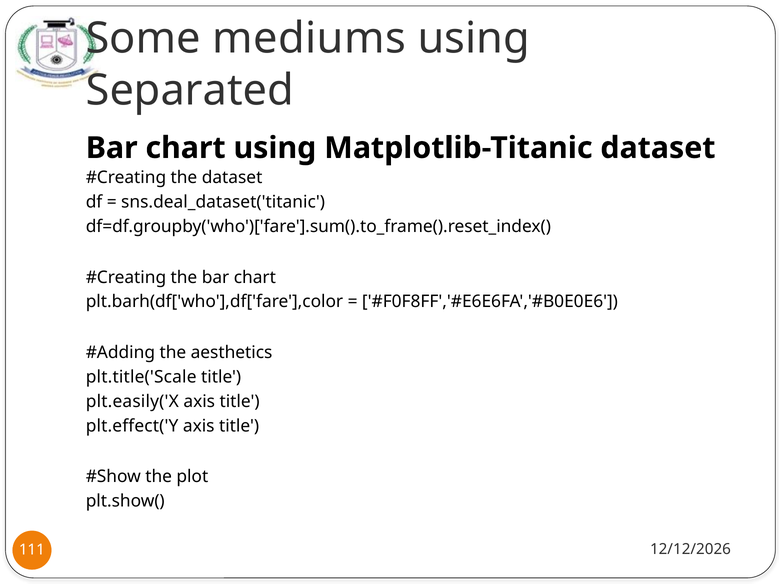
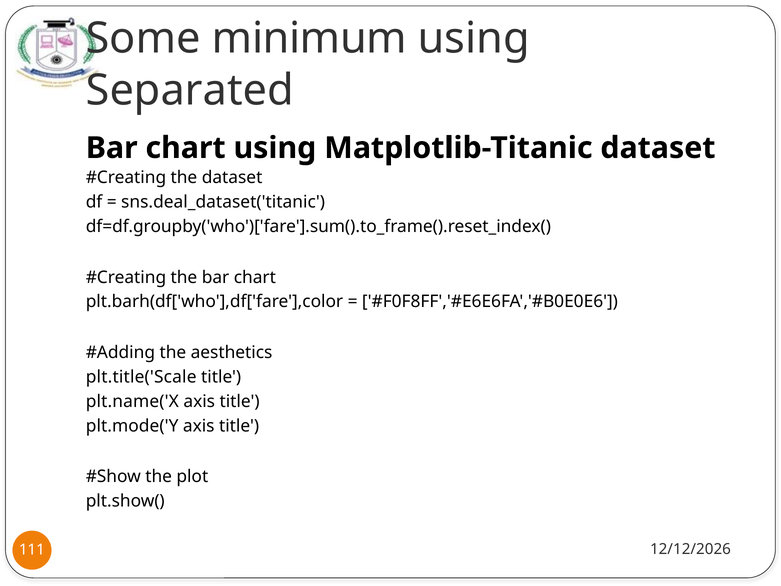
mediums: mediums -> minimum (309, 38)
plt.easily('X: plt.easily('X -> plt.name('X (132, 401)
plt.effect('Y: plt.effect('Y -> plt.mode('Y (132, 426)
